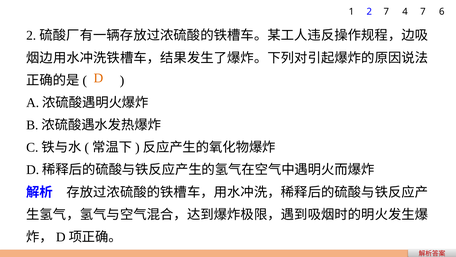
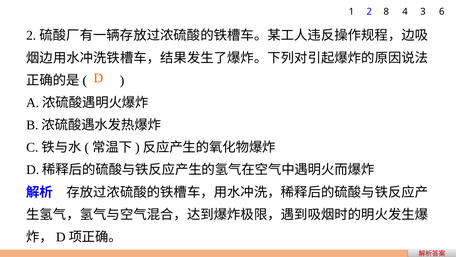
2 7: 7 -> 8 (386, 12)
4 7: 7 -> 3 (423, 12)
